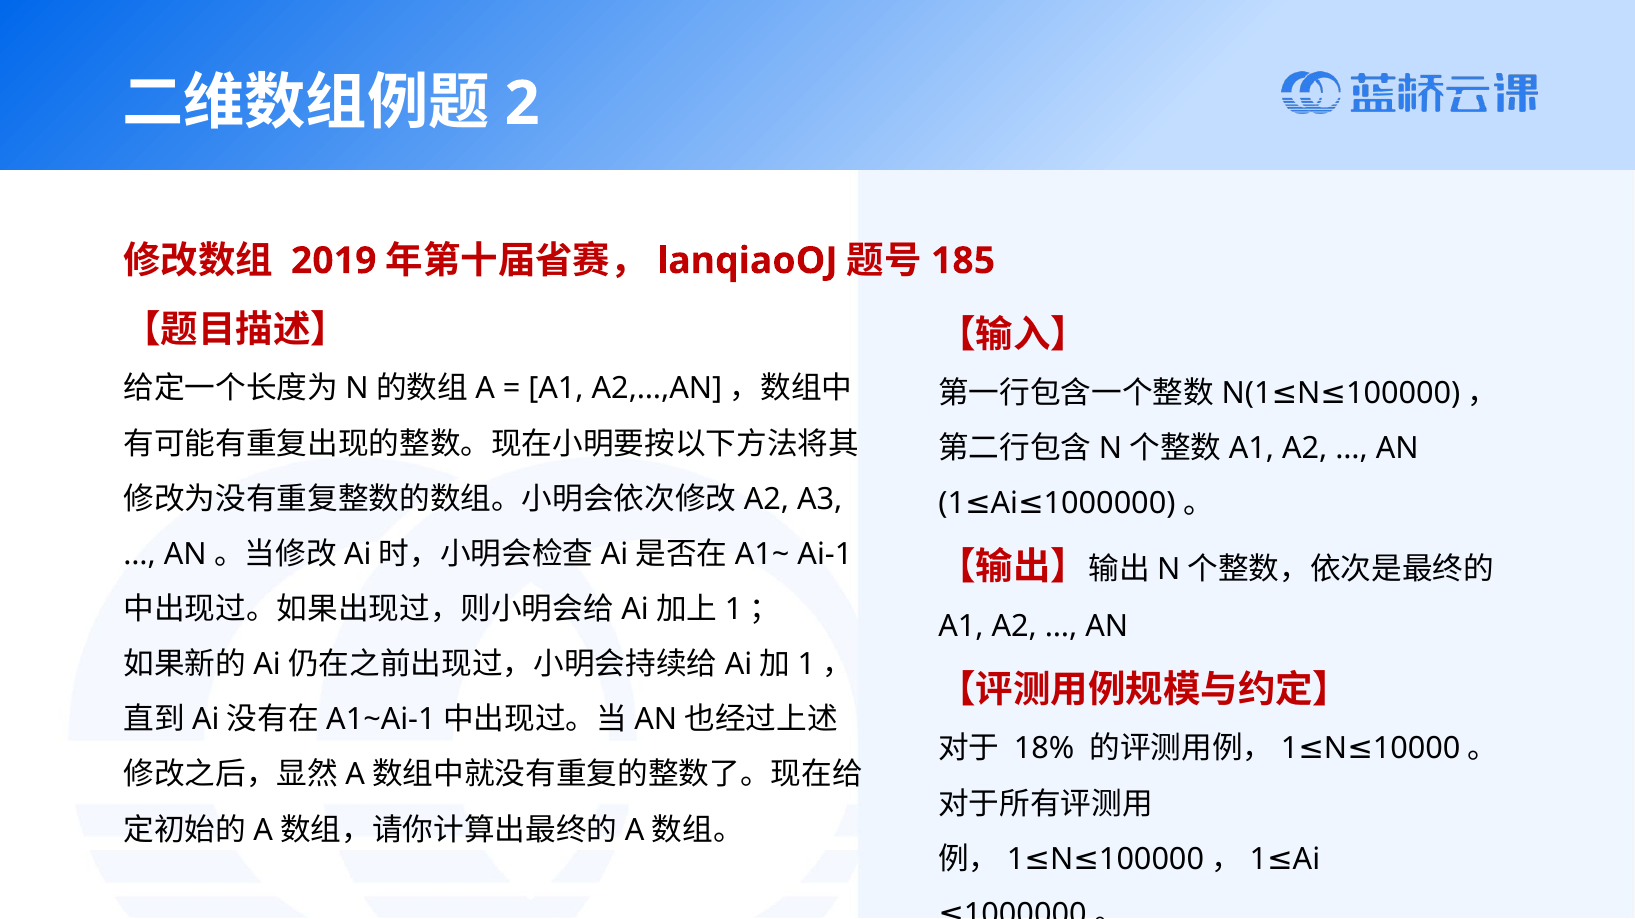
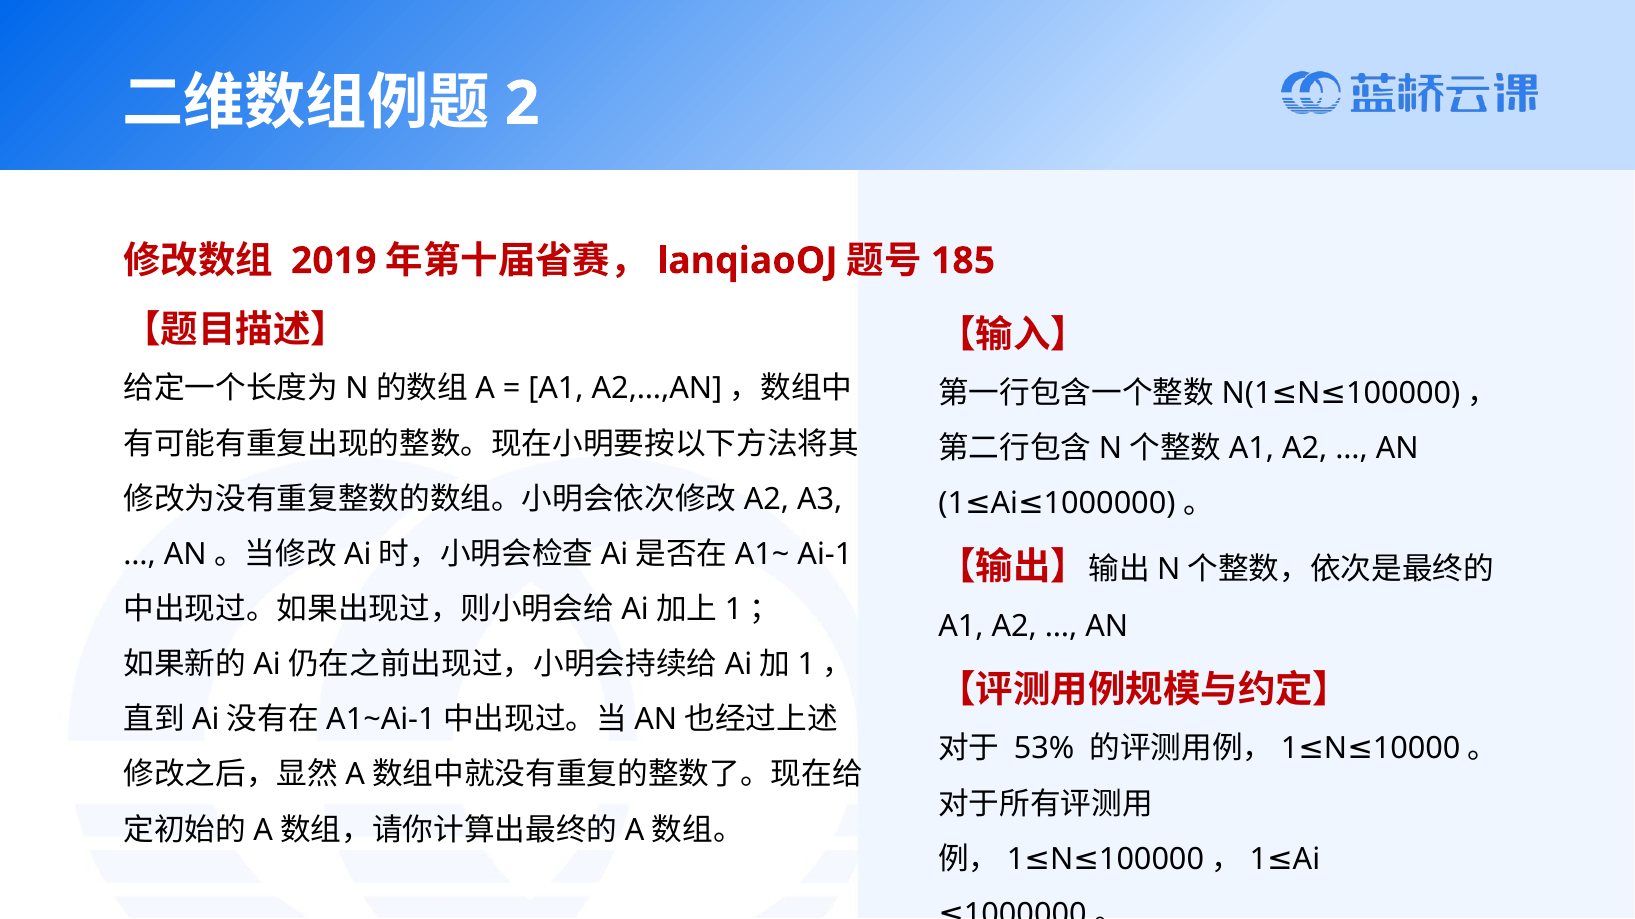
18%: 18% -> 53% (1044, 749)
